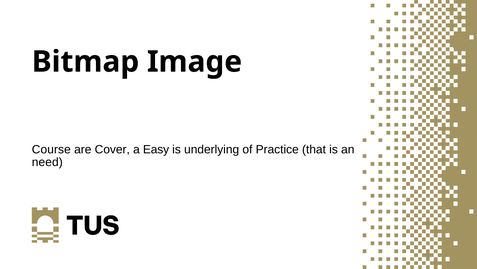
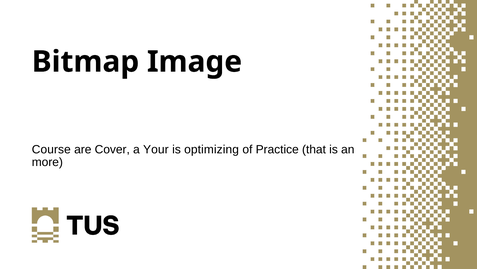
Easy: Easy -> Your (156, 149)
underlying: underlying -> optimizing (212, 149)
need: need -> more (47, 162)
